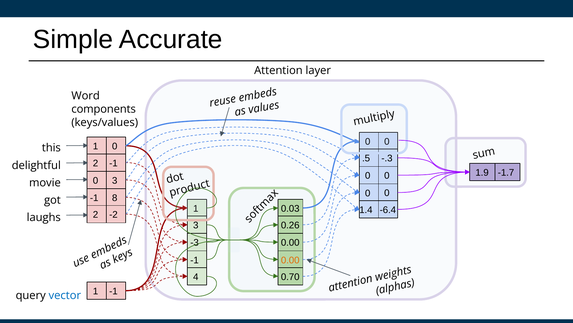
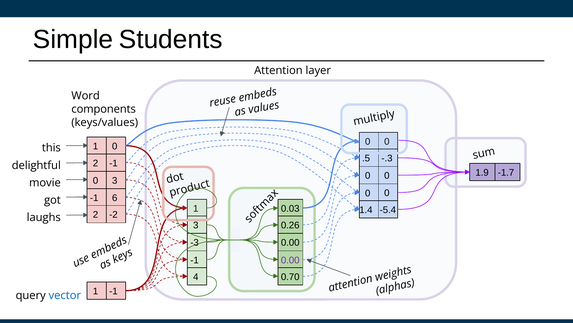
Accurate: Accurate -> Students (171, 39)
8: 8 -> 6 (115, 198)
-6.4: -6.4 -> -5.4 (388, 210)
0.00 colour: orange -> purple (290, 260)
